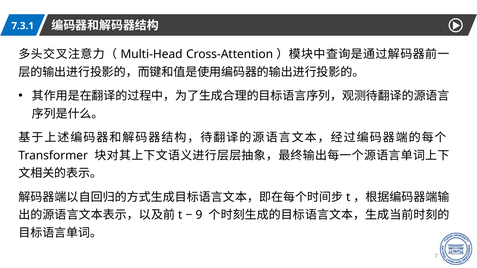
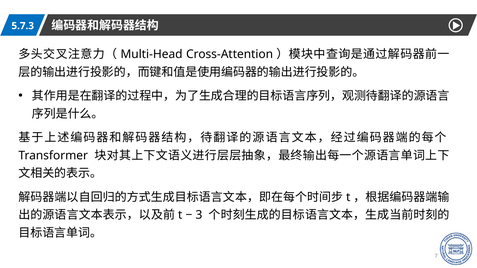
7.3.1: 7.3.1 -> 5.7.3 (23, 26)
9: 9 -> 3 (199, 215)
